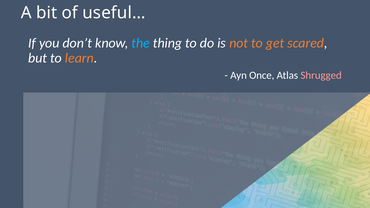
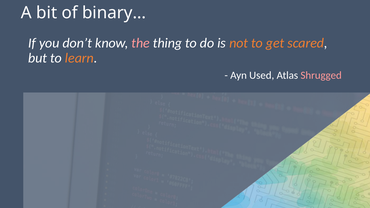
useful…: useful… -> binary… (114, 13)
the colour: light blue -> pink (141, 43)
Once: Once -> Used (262, 75)
